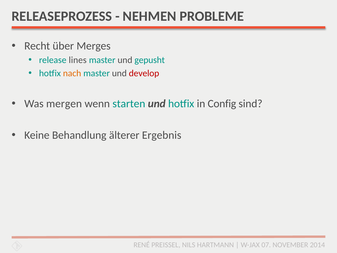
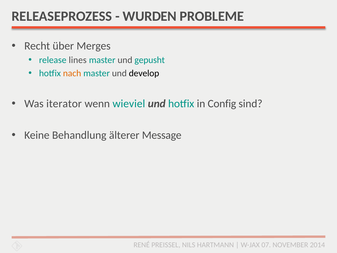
NEHMEN: NEHMEN -> WURDEN (150, 16)
develop colour: red -> black (144, 73)
mergen: mergen -> iterator (64, 104)
starten: starten -> wieviel (129, 104)
Ergebnis: Ergebnis -> Message (162, 135)
